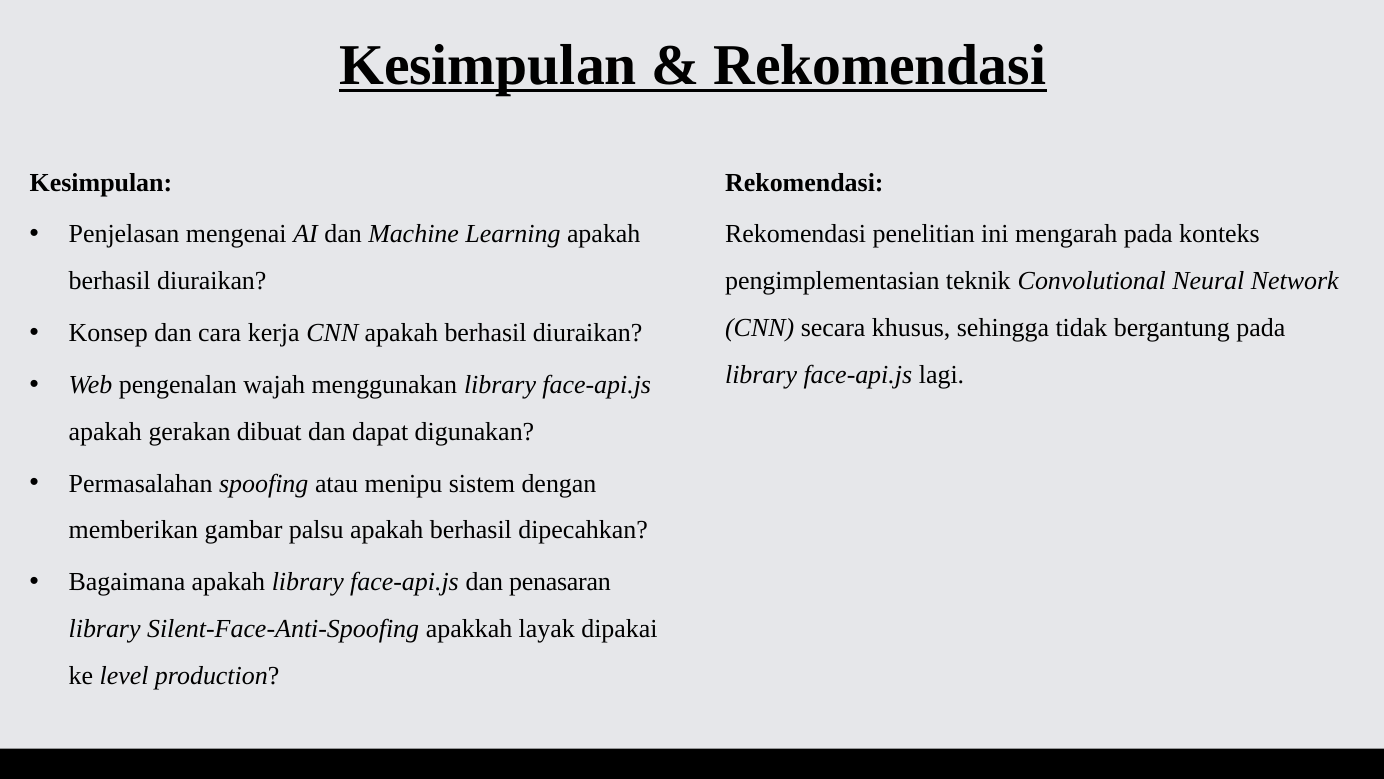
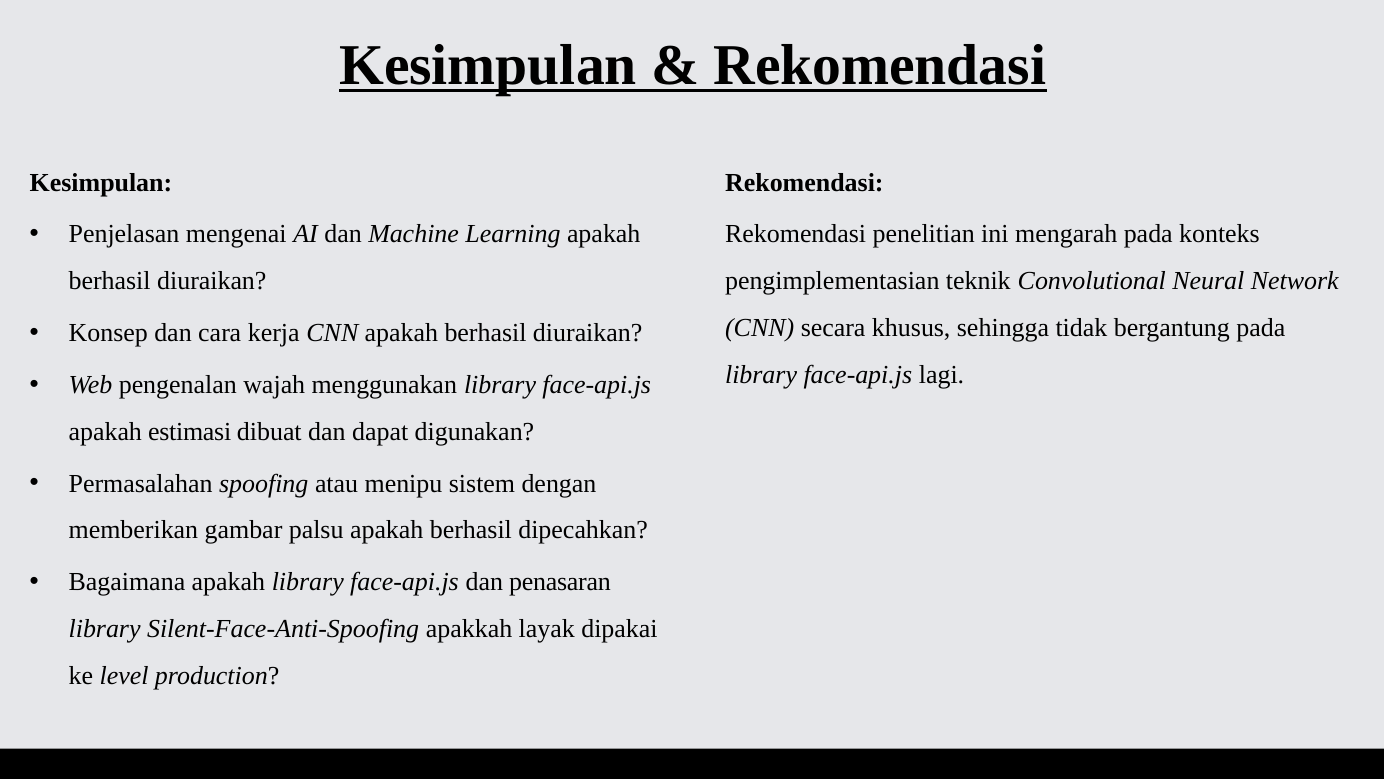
gerakan: gerakan -> estimasi (190, 431)
